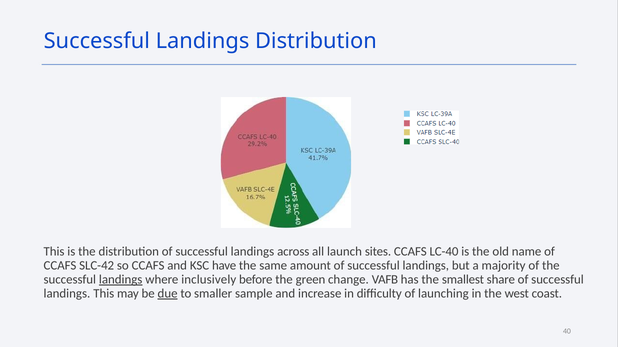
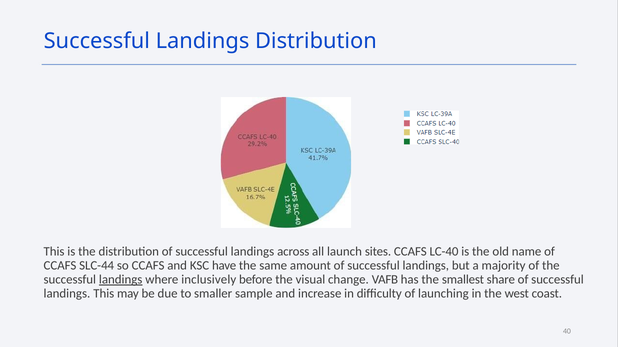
SLC-42: SLC-42 -> SLC-44 (97, 266)
green: green -> visual (310, 280)
due underline: present -> none (168, 294)
